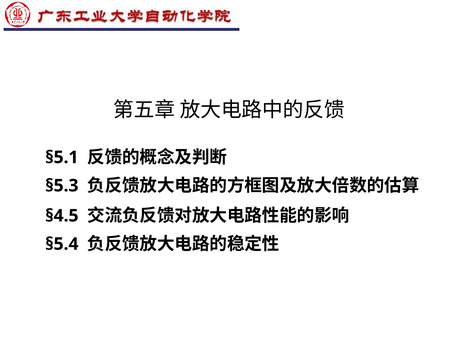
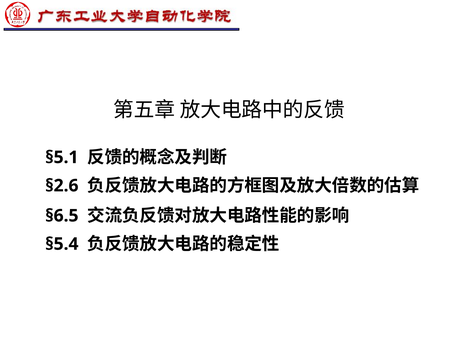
§5.3: §5.3 -> §2.6 (62, 186)
§4.5: §4.5 -> §6.5 (62, 216)
